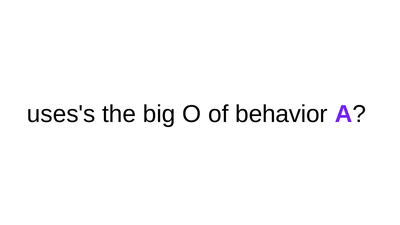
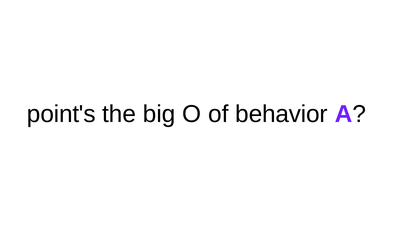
uses's: uses's -> point's (61, 114)
